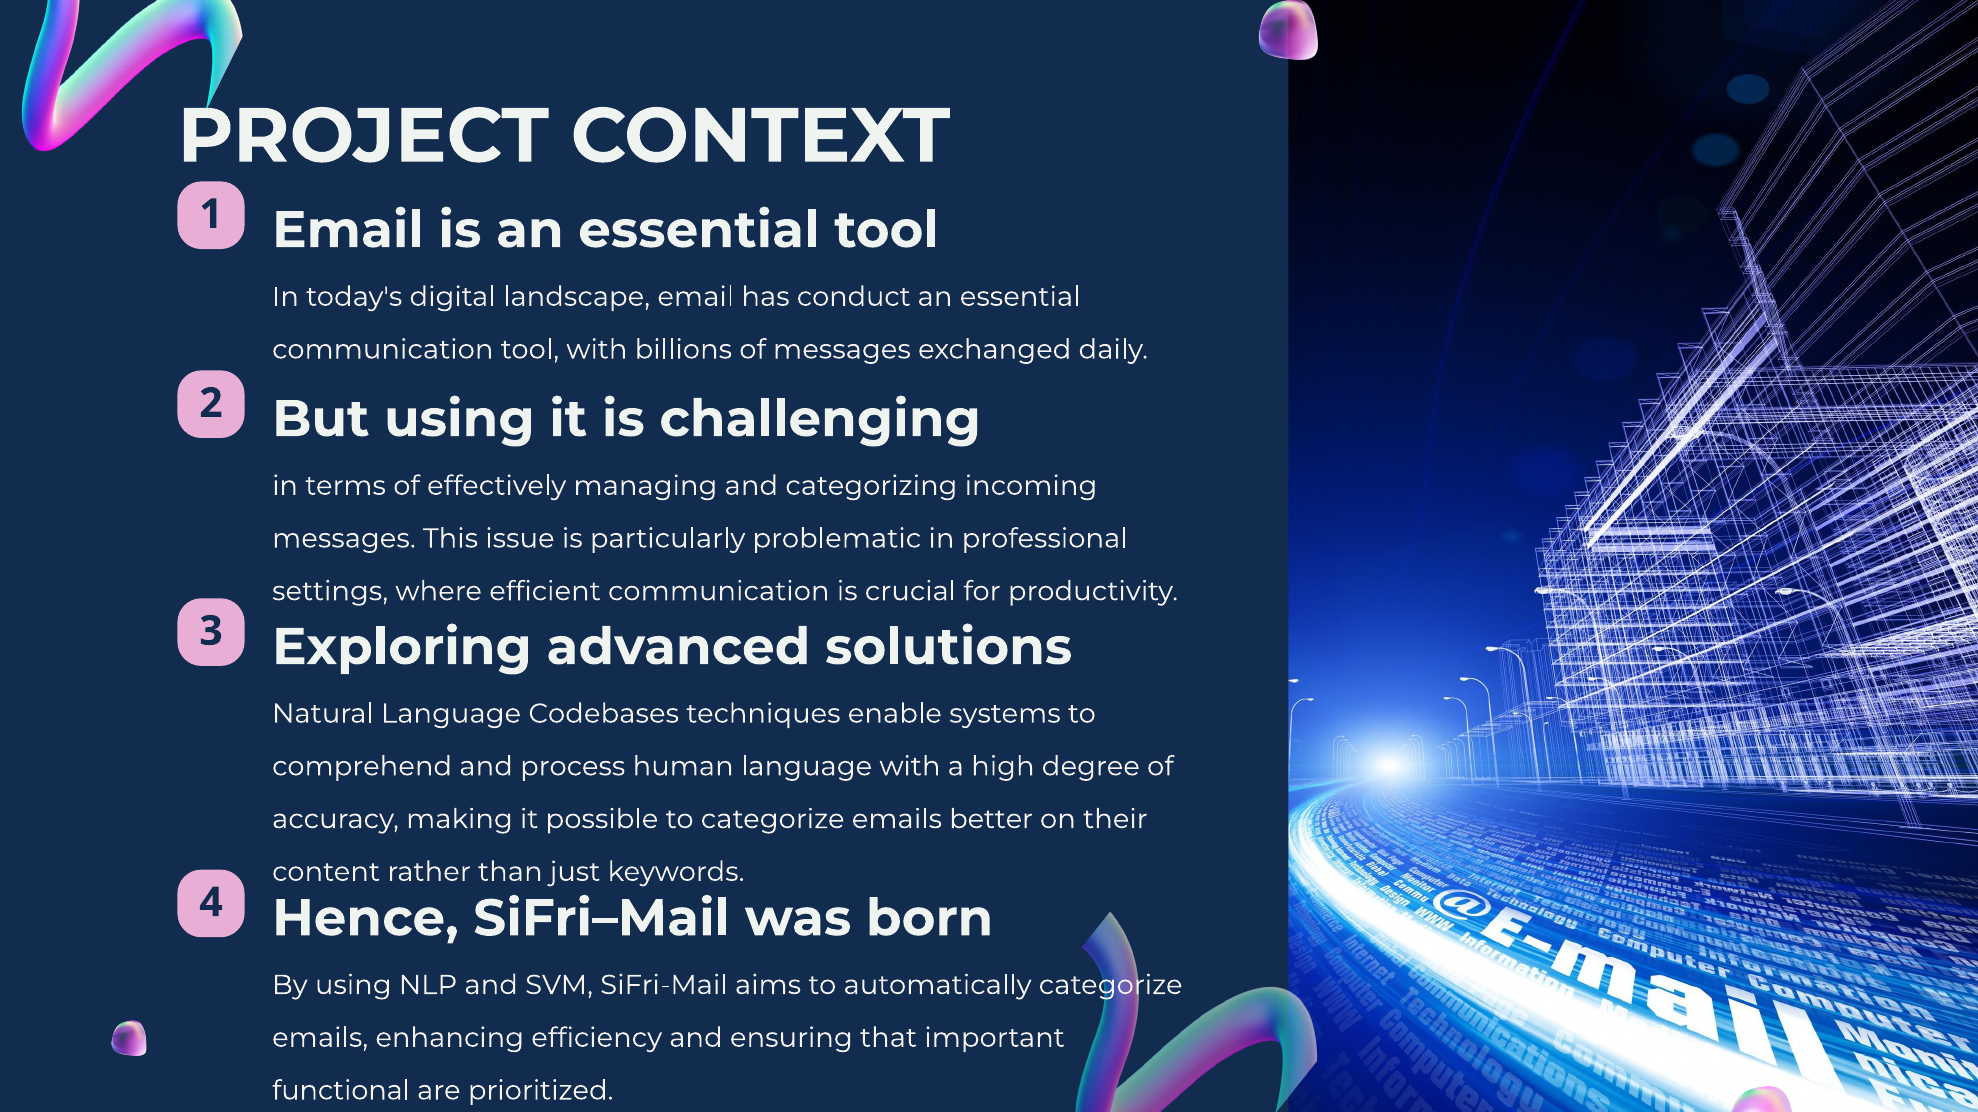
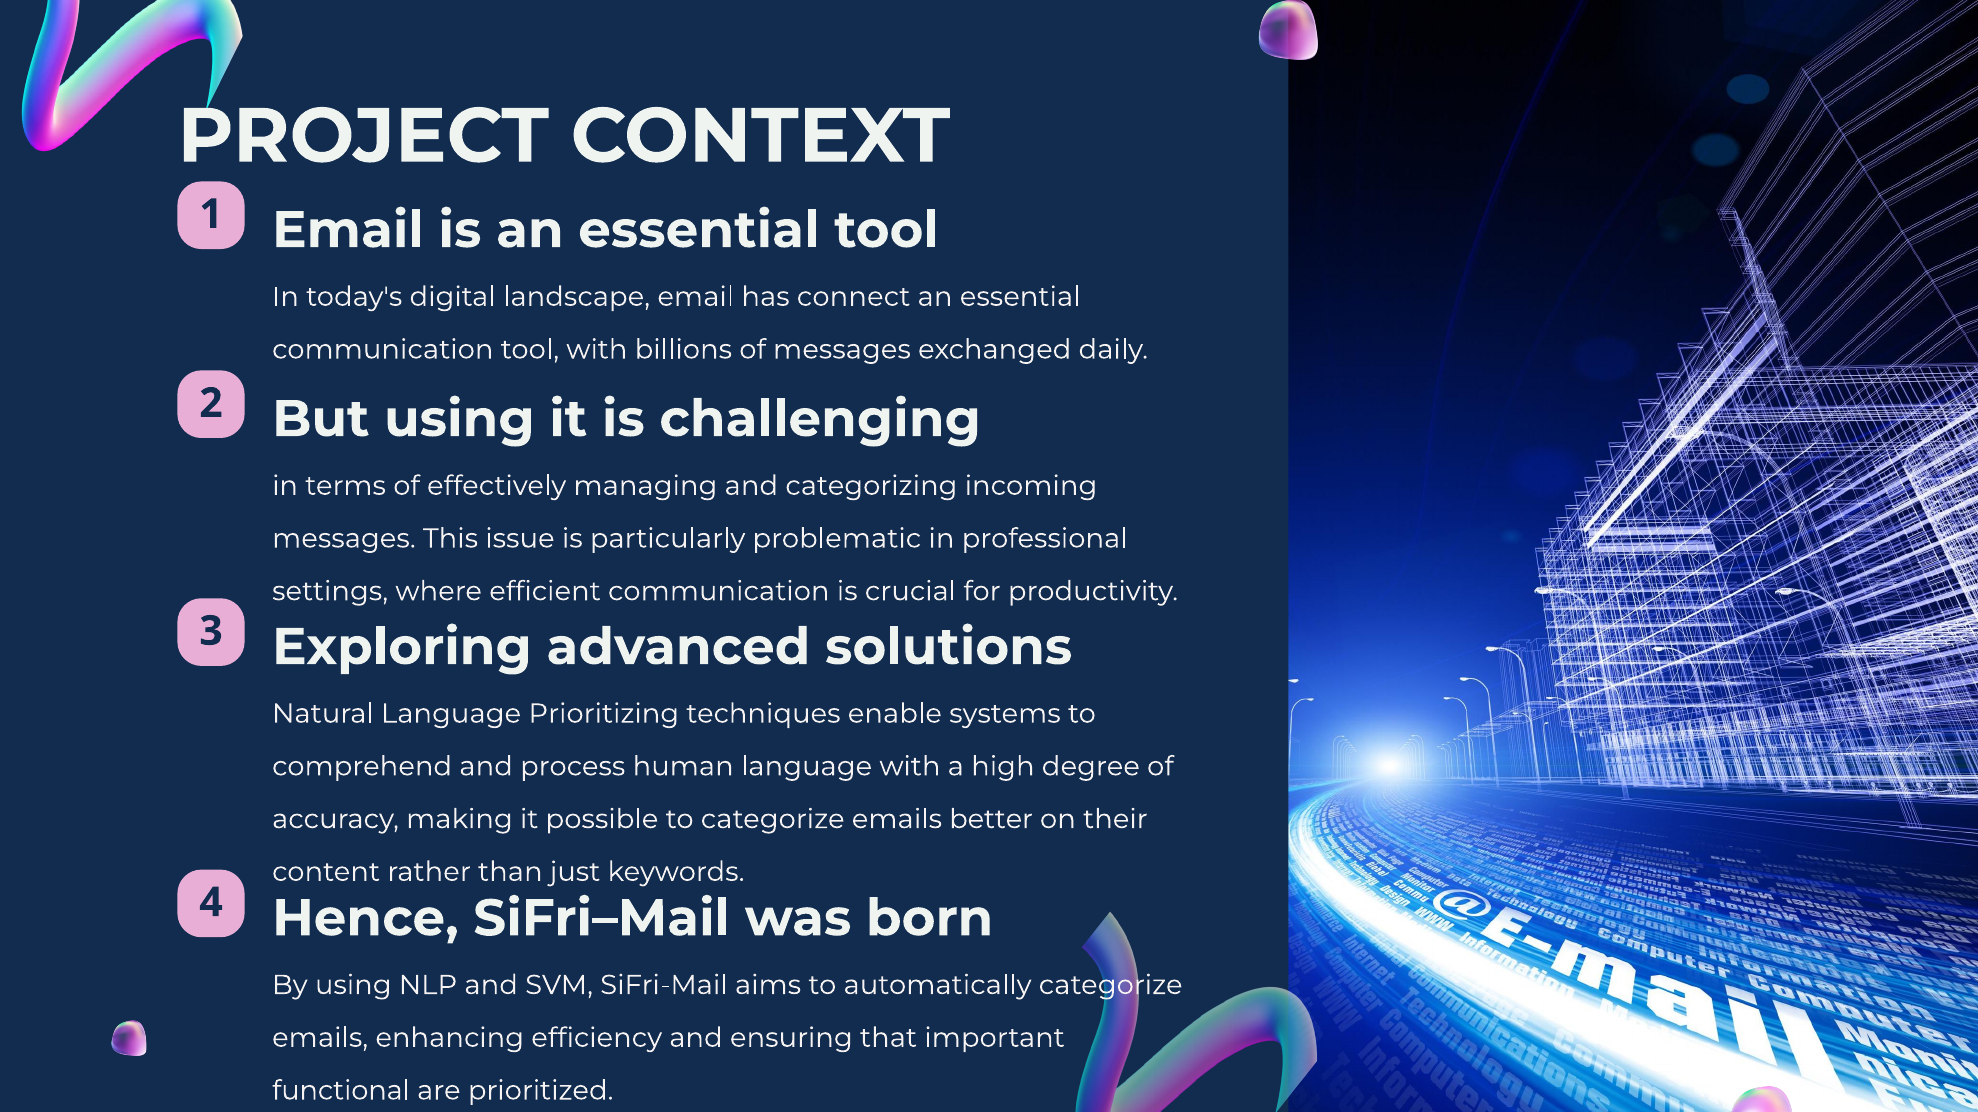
conduct: conduct -> connect (854, 297)
Codebases: Codebases -> Prioritizing (604, 714)
